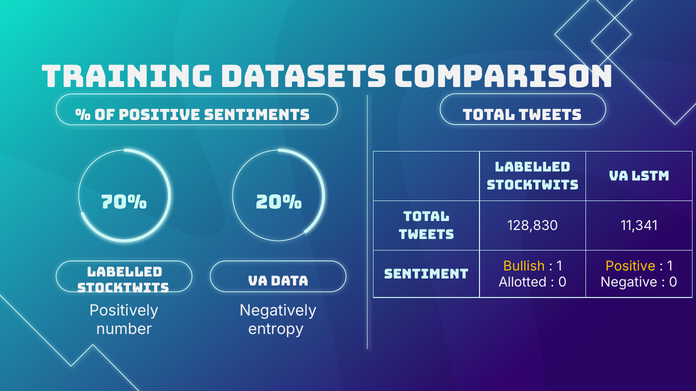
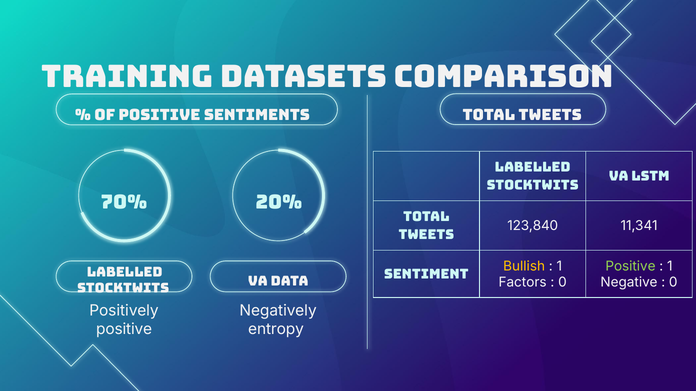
128,830: 128,830 -> 123,840 (533, 226)
Positive colour: yellow -> light green (631, 267)
Allotted: Allotted -> Factors (523, 283)
number: number -> positive (124, 329)
